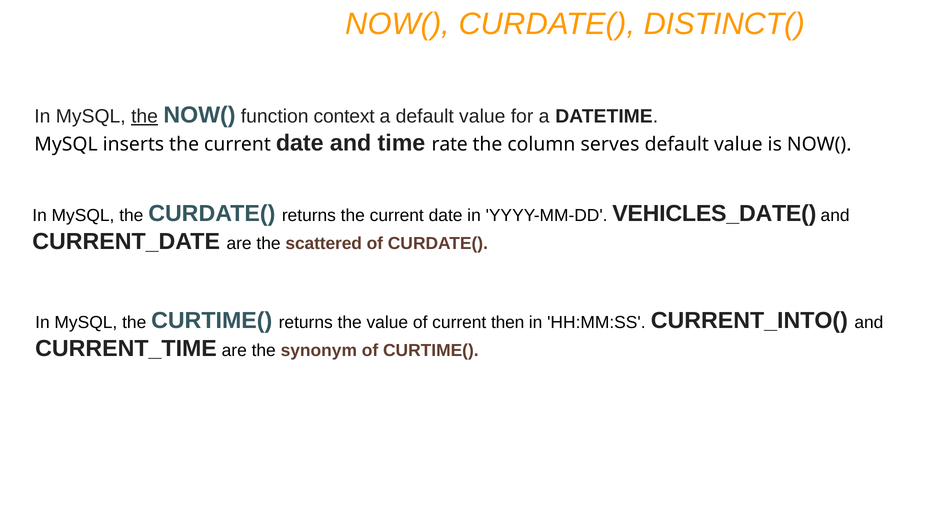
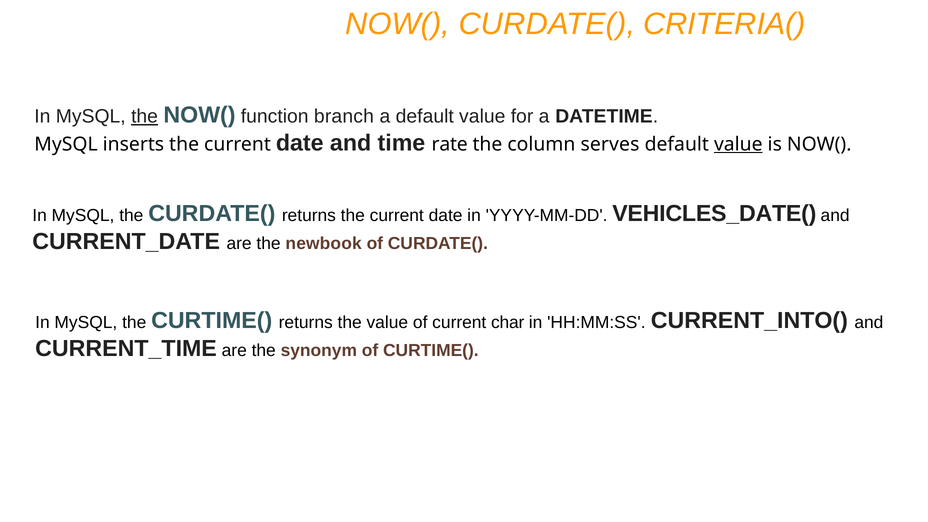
DISTINCT(: DISTINCT( -> CRITERIA( (724, 24)
context: context -> branch (344, 116)
value underline: none -> present (738, 144)
scattered: scattered -> newbook (324, 244)
then: then -> char (508, 323)
